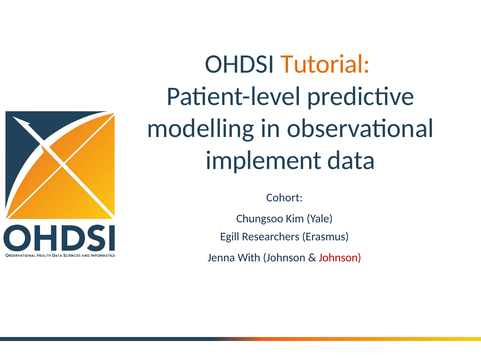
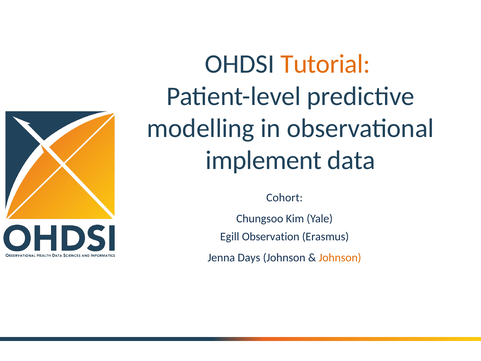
Researchers: Researchers -> Observation (271, 236)
With: With -> Days (249, 257)
Johnson colour: red -> orange (340, 257)
